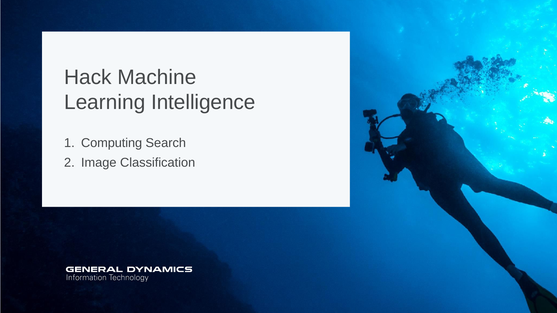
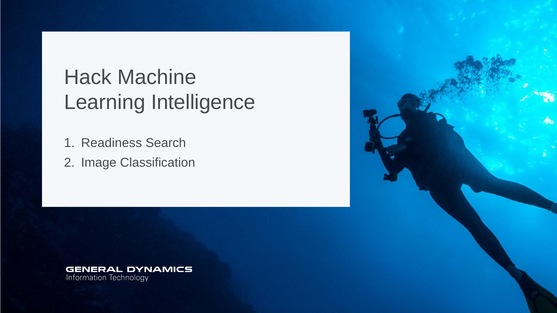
Computing: Computing -> Readiness (112, 143)
